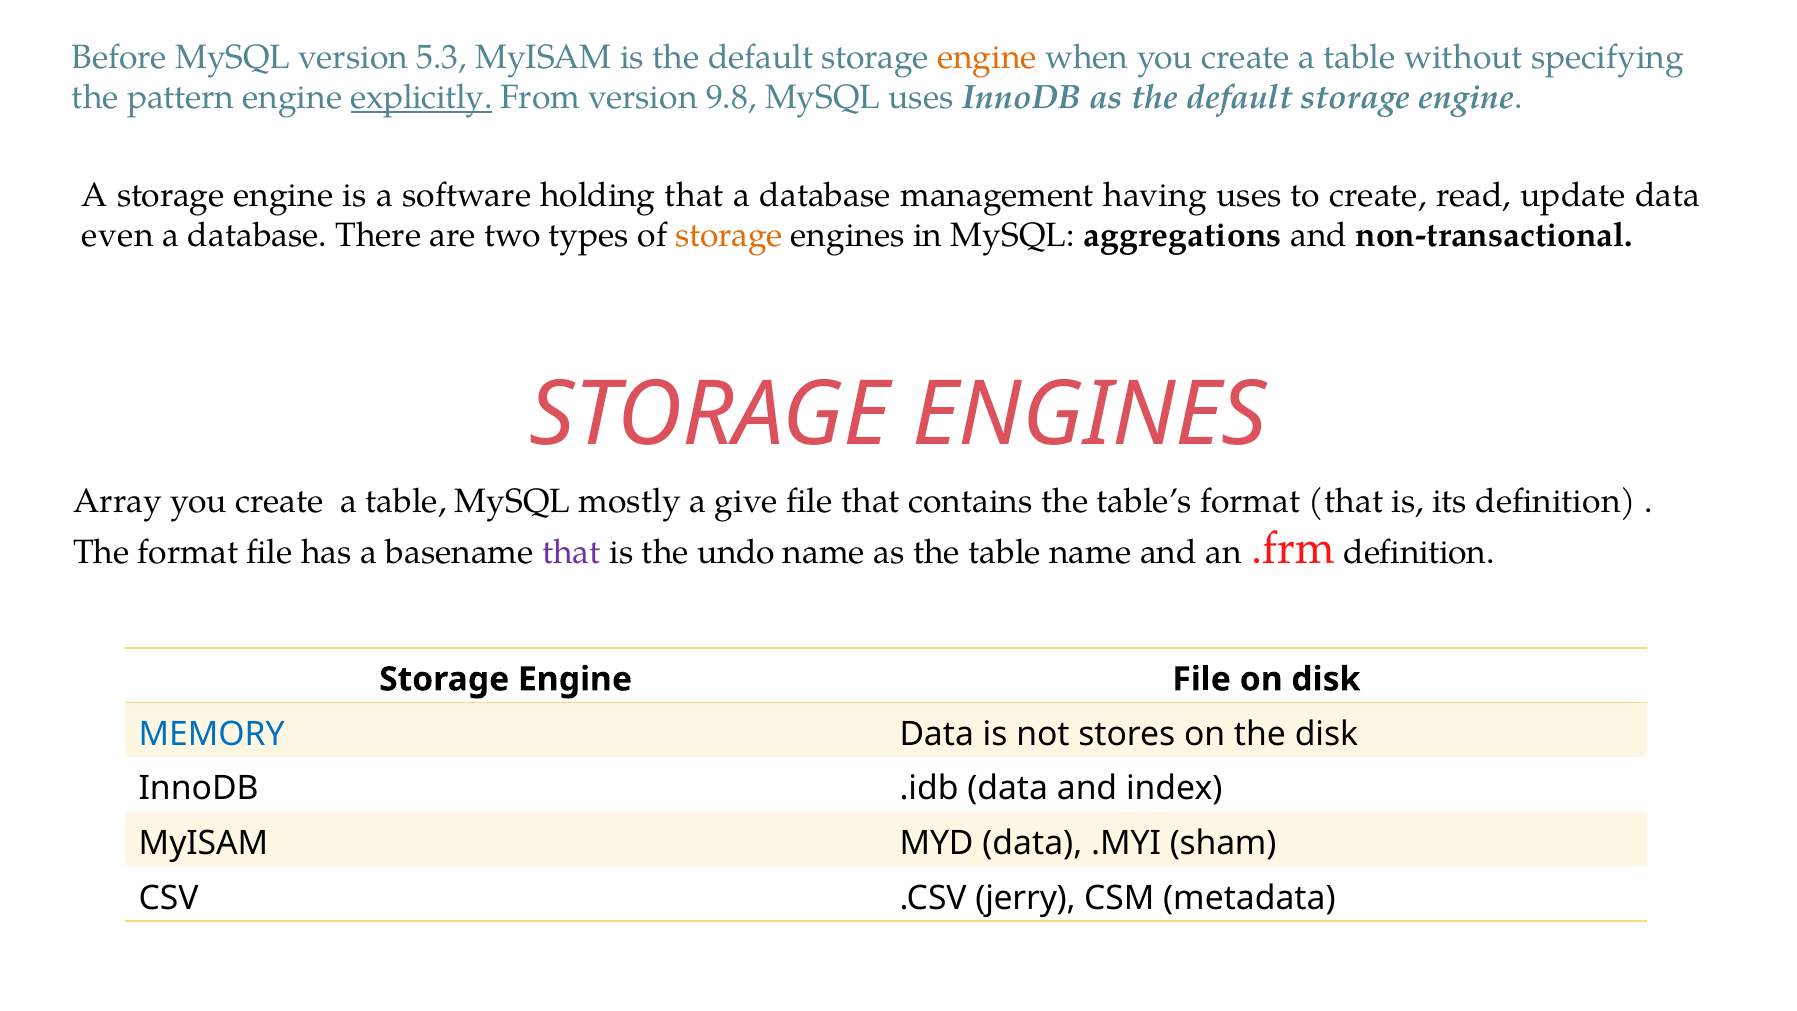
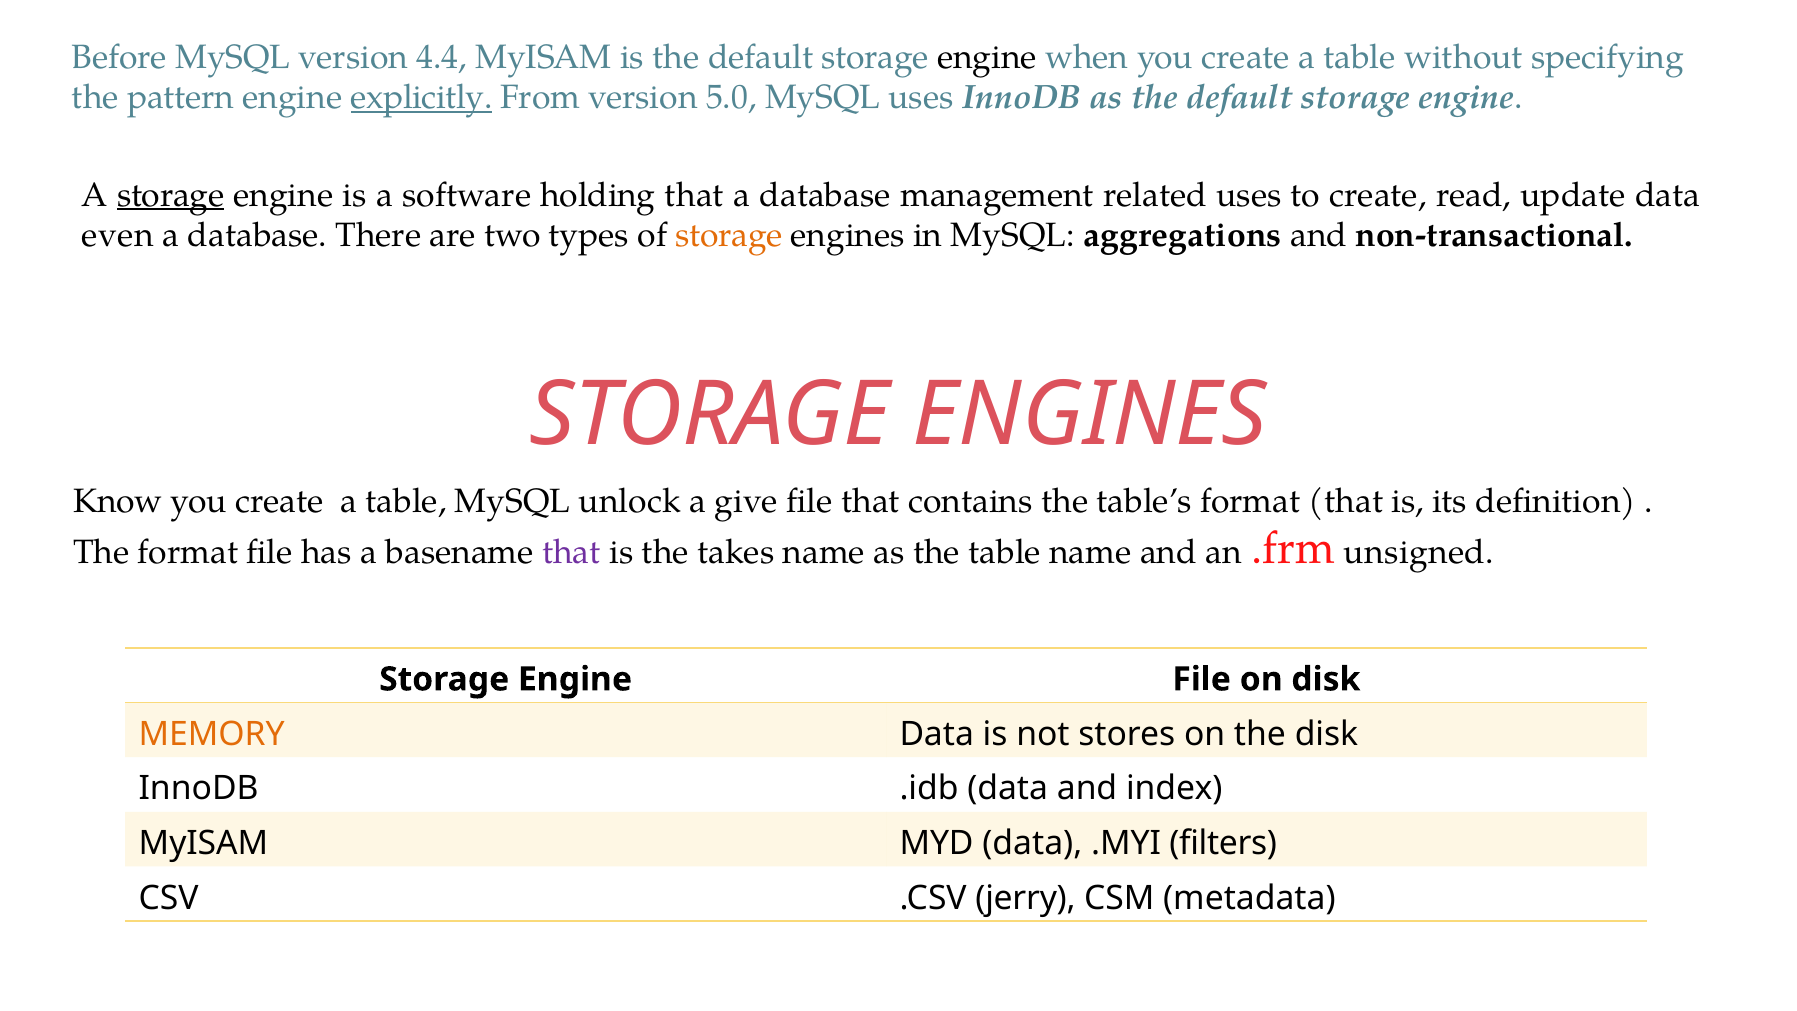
5.3: 5.3 -> 4.4 (442, 57)
engine colour: orange -> black (987, 57)
9.8: 9.8 -> 5.0 (731, 98)
storage underline: none -> present (171, 195)
having: having -> related (1155, 195)
Array: Array -> Know (118, 501)
mostly: mostly -> unlock (630, 501)
undo: undo -> takes (736, 553)
.frm definition: definition -> unsigned (1419, 553)
MEMORY colour: blue -> orange (212, 734)
sham: sham -> filters (1223, 843)
